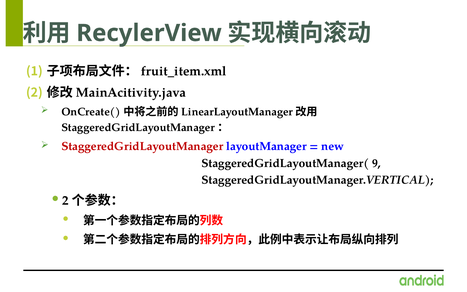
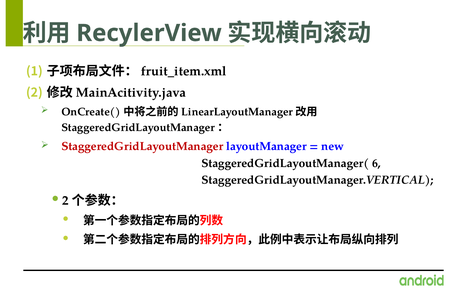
9: 9 -> 6 (376, 163)
